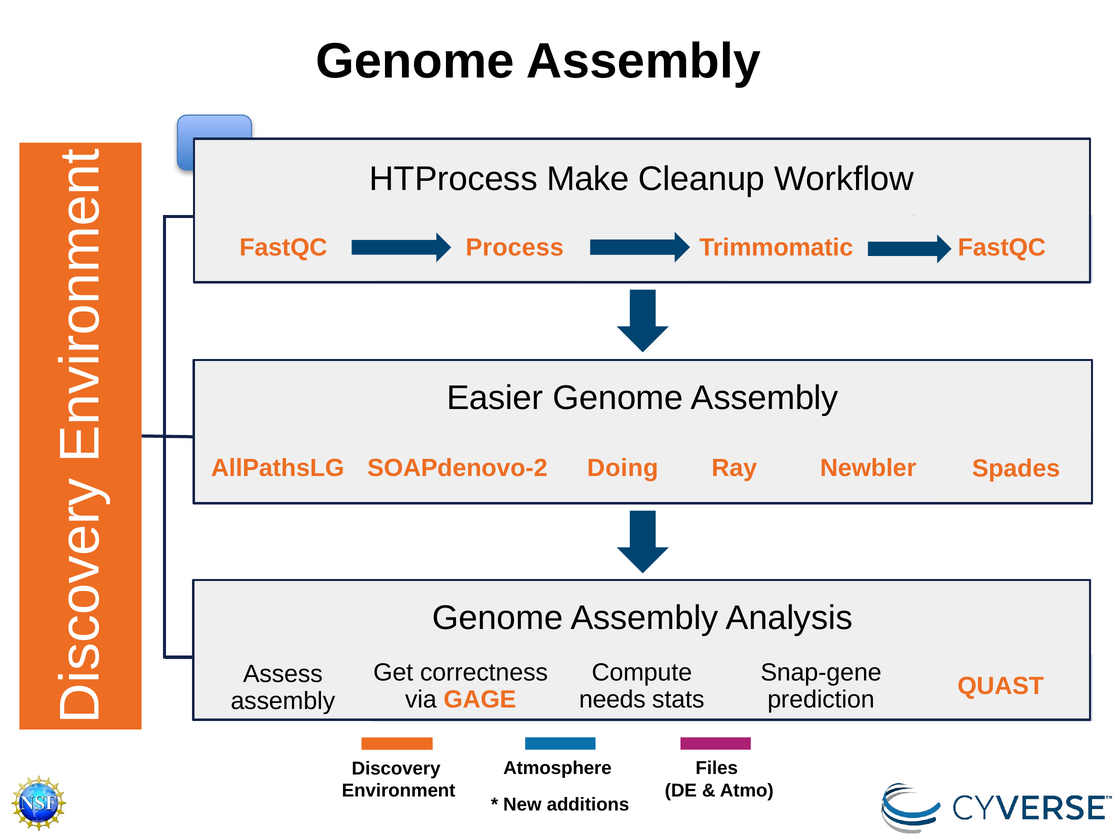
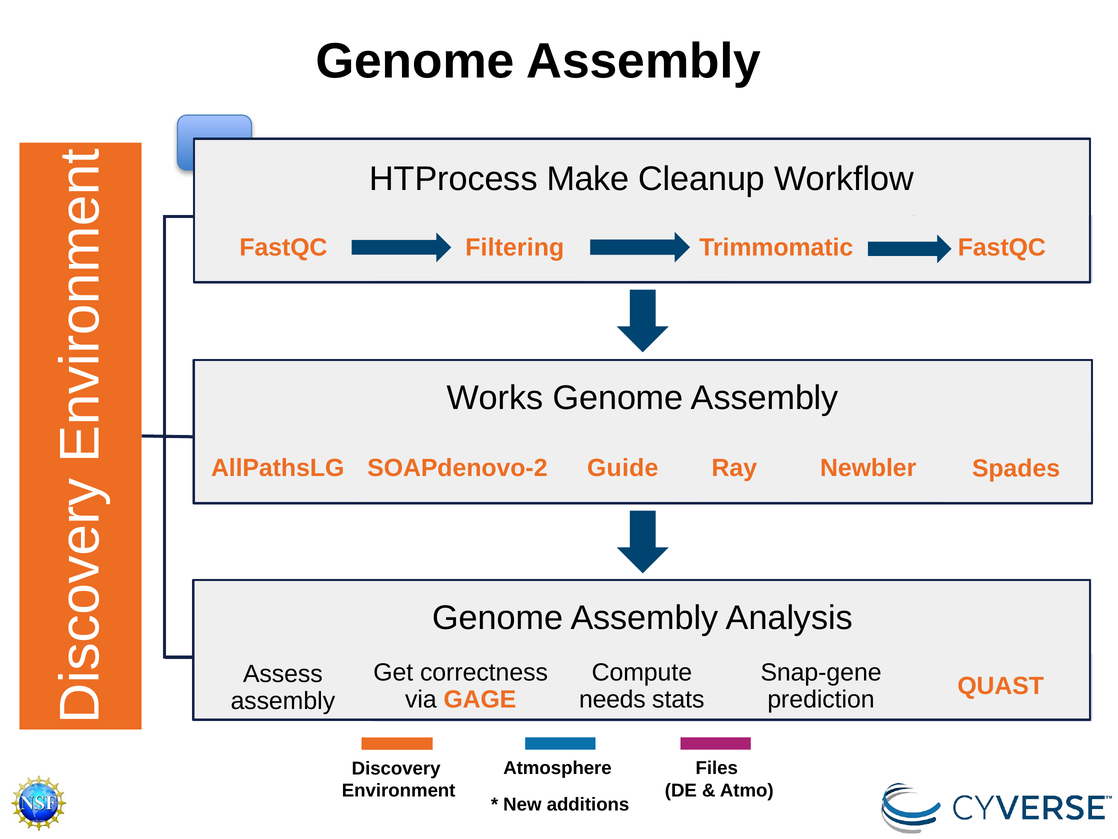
Process: Process -> Filtering (515, 247)
Easier: Easier -> Works (495, 398)
Doing: Doing -> Guide (623, 468)
